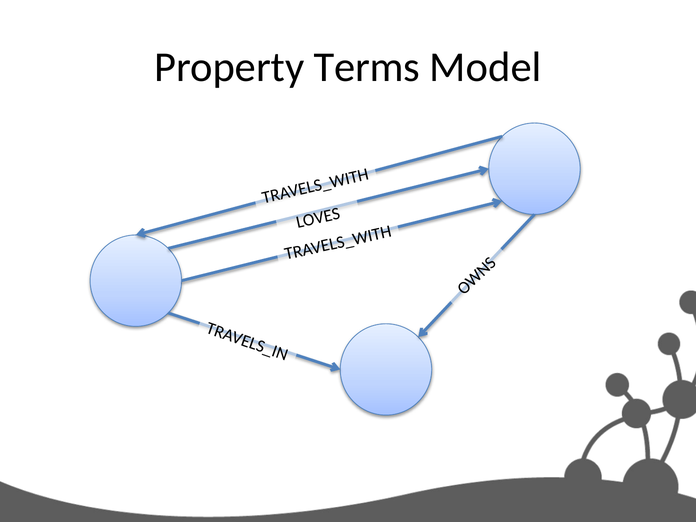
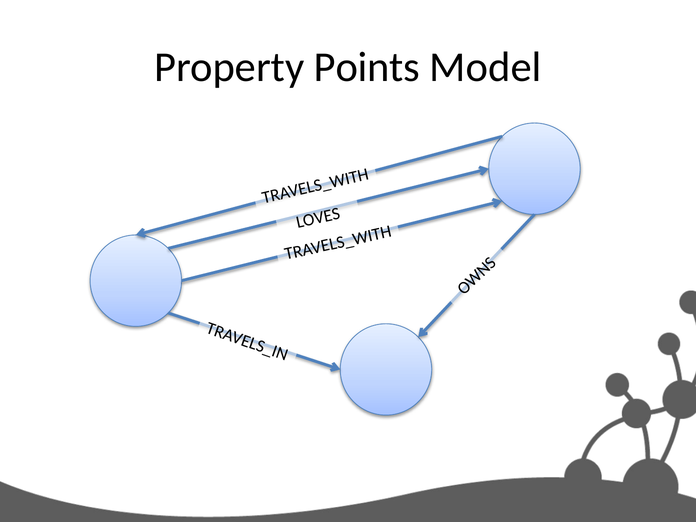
Terms: Terms -> Points (367, 67)
